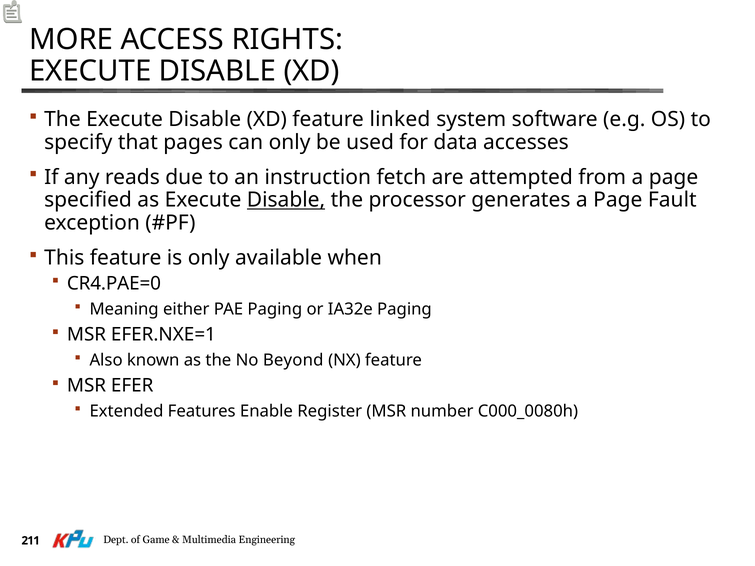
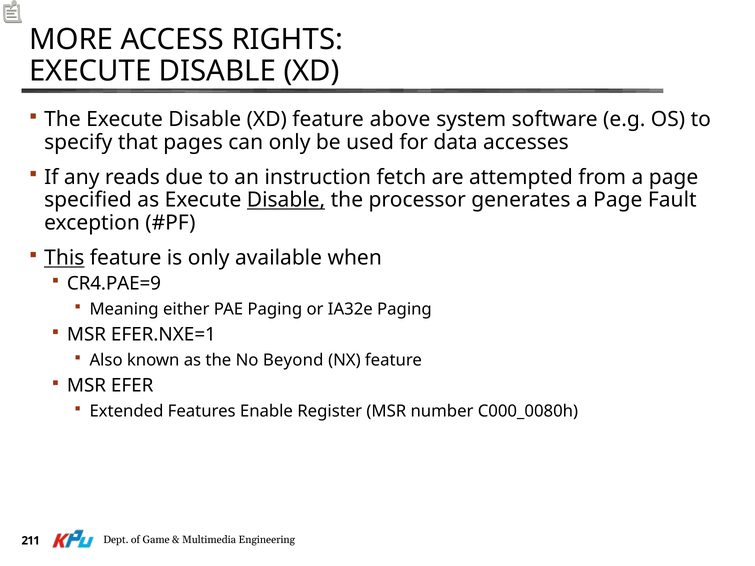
linked: linked -> above (400, 119)
This underline: none -> present (64, 258)
CR4.PAE=0: CR4.PAE=0 -> CR4.PAE=9 (114, 284)
